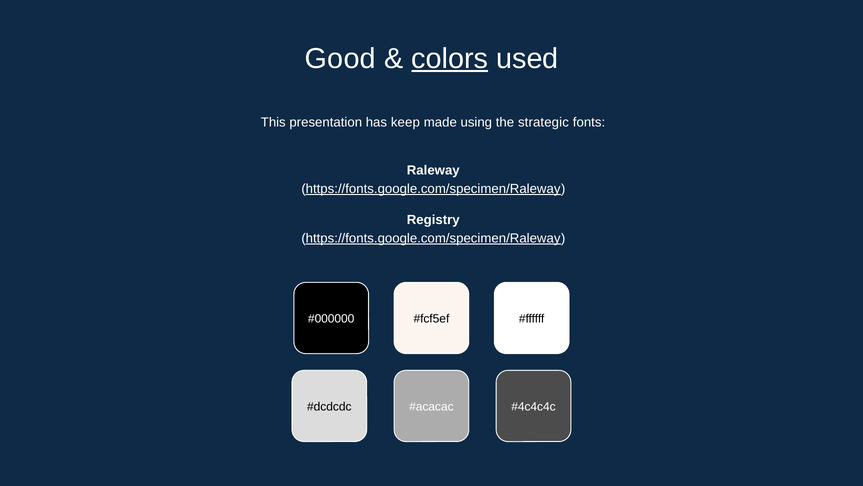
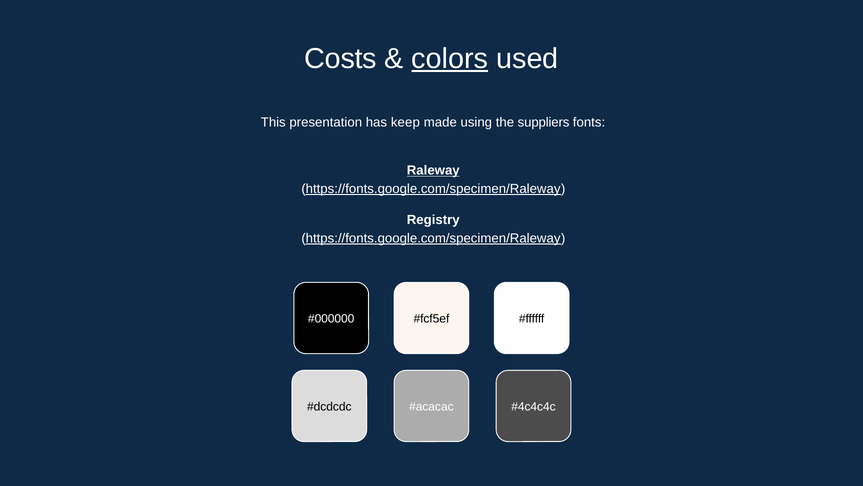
Good: Good -> Costs (341, 58)
strategic: strategic -> suppliers (544, 122)
Raleway underline: none -> present (433, 170)
